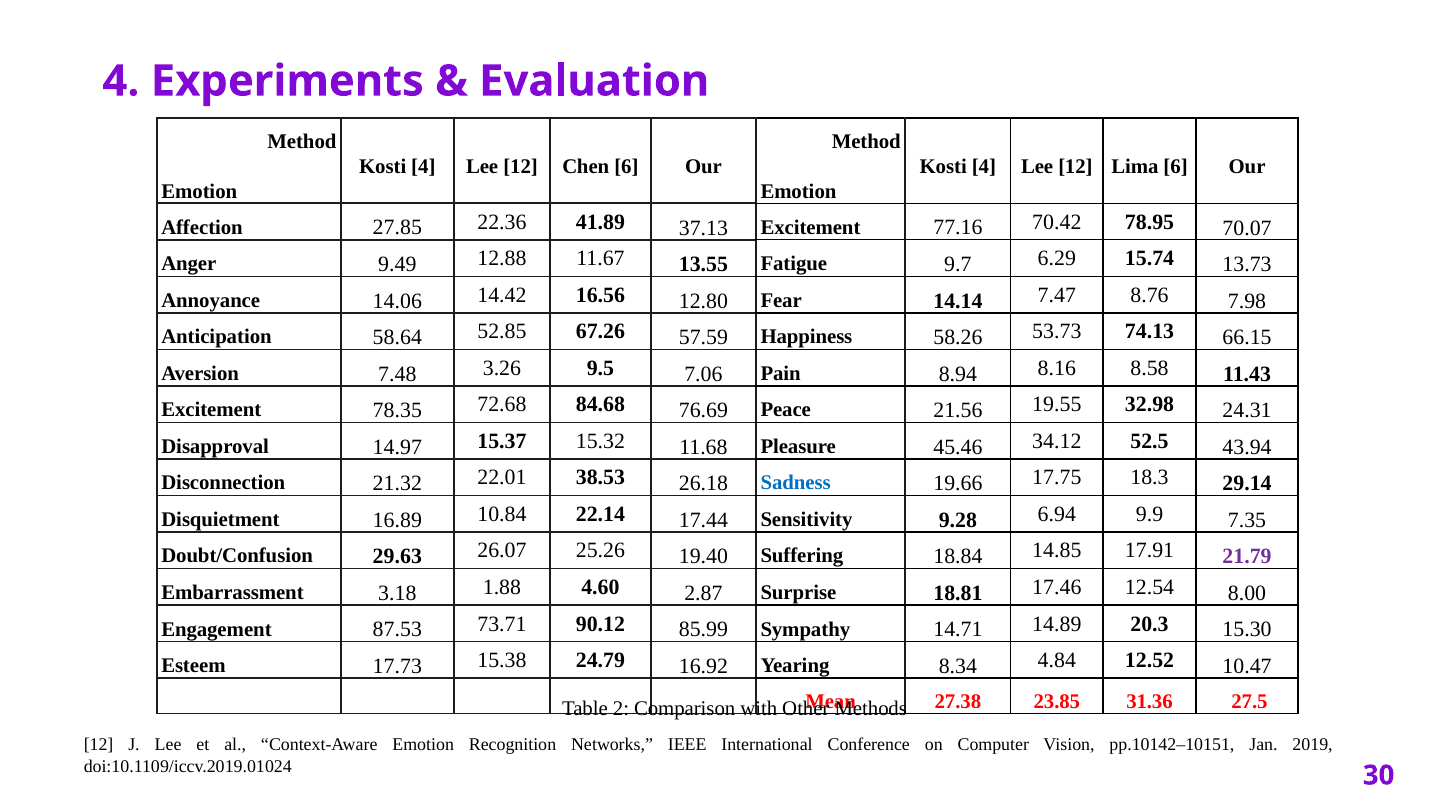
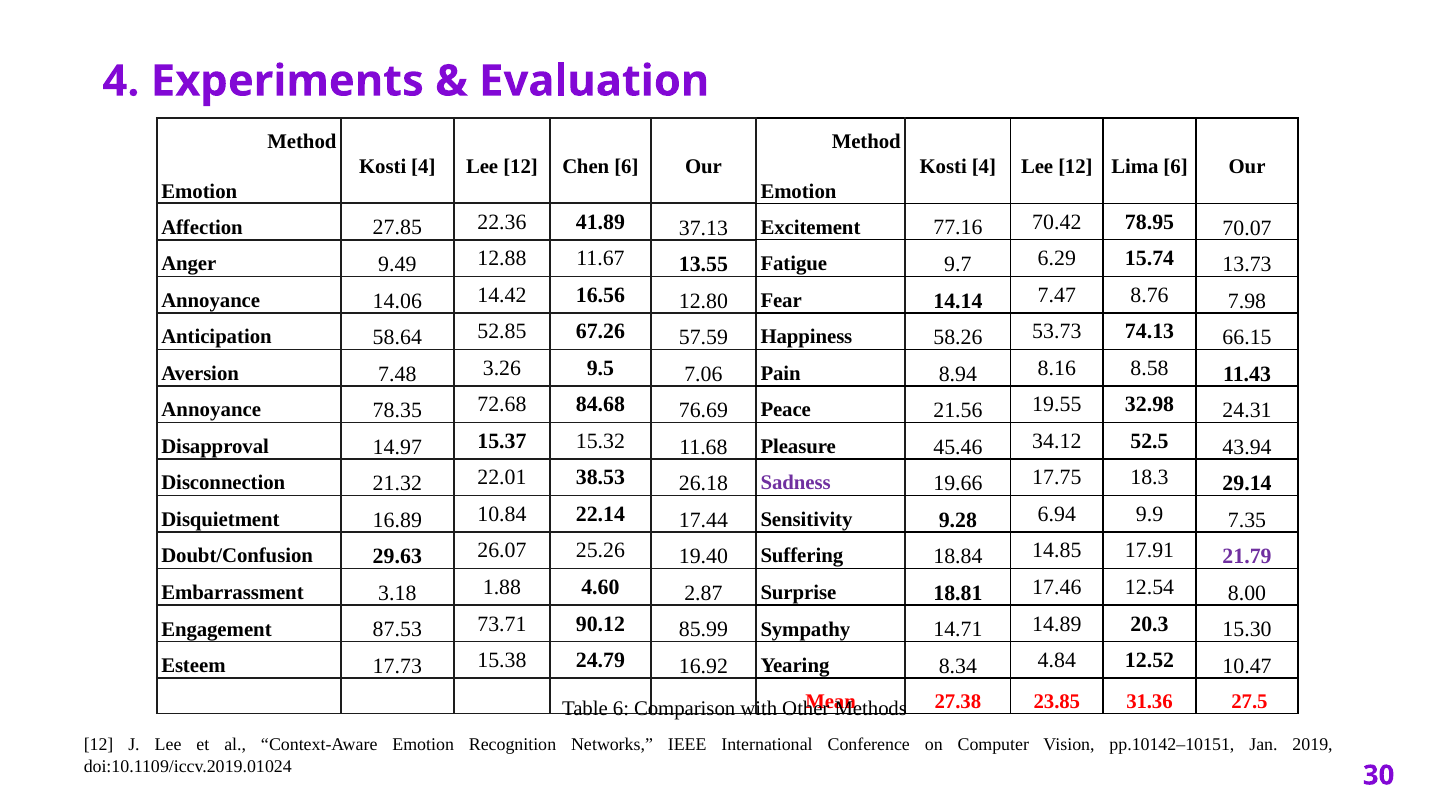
Excitement: Excitement -> Annoyance (211, 410)
Sadness colour: blue -> purple (796, 483)
Table 2: 2 -> 6 (621, 708)
